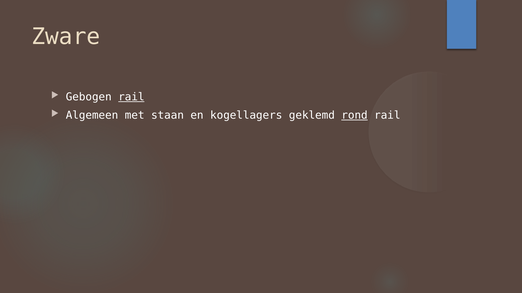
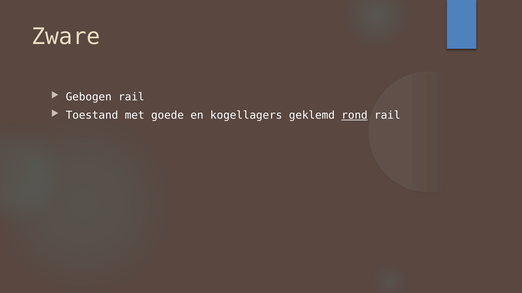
rail underline: present -> none (131, 97)
Algemeen: Algemeen -> Toestand (92, 116)
staan: staan -> goede (167, 116)
